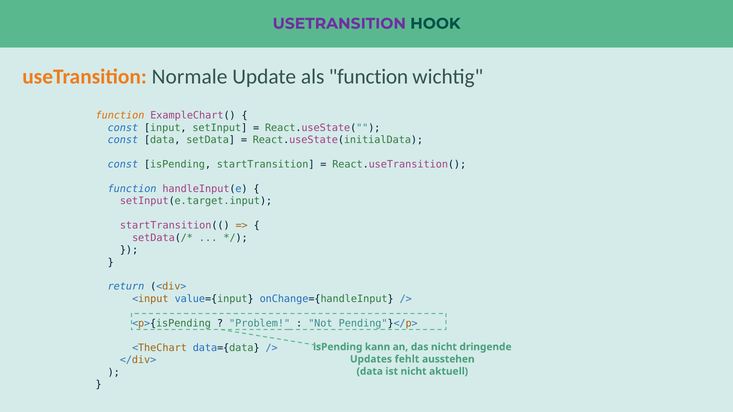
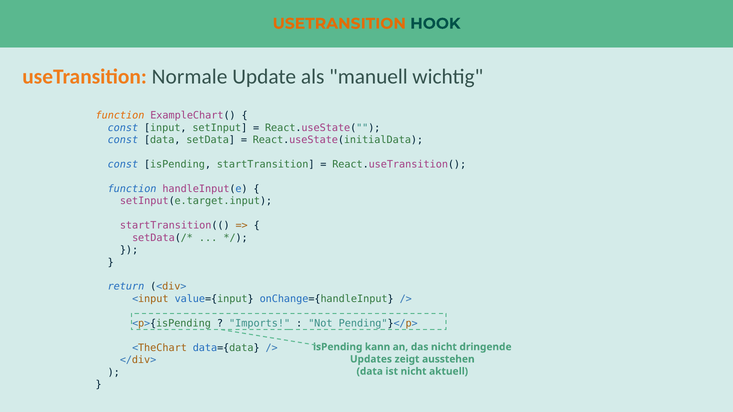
USETRANSITION colour: purple -> orange (339, 24)
als function: function -> manuell (368, 77)
Problem: Problem -> Imports (260, 324)
fehlt: fehlt -> zeigt (407, 359)
